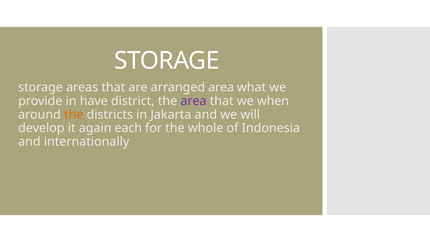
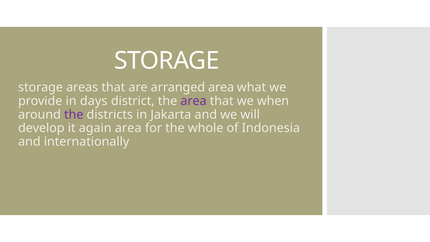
have: have -> days (94, 101)
the colour: orange -> purple (74, 115)
again each: each -> area (128, 128)
